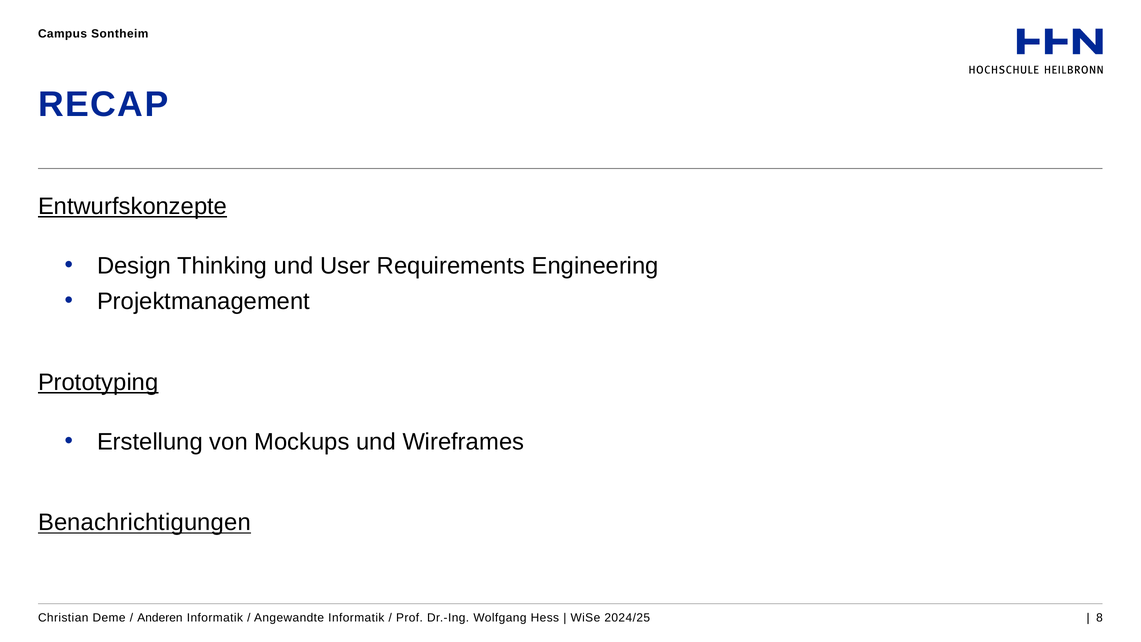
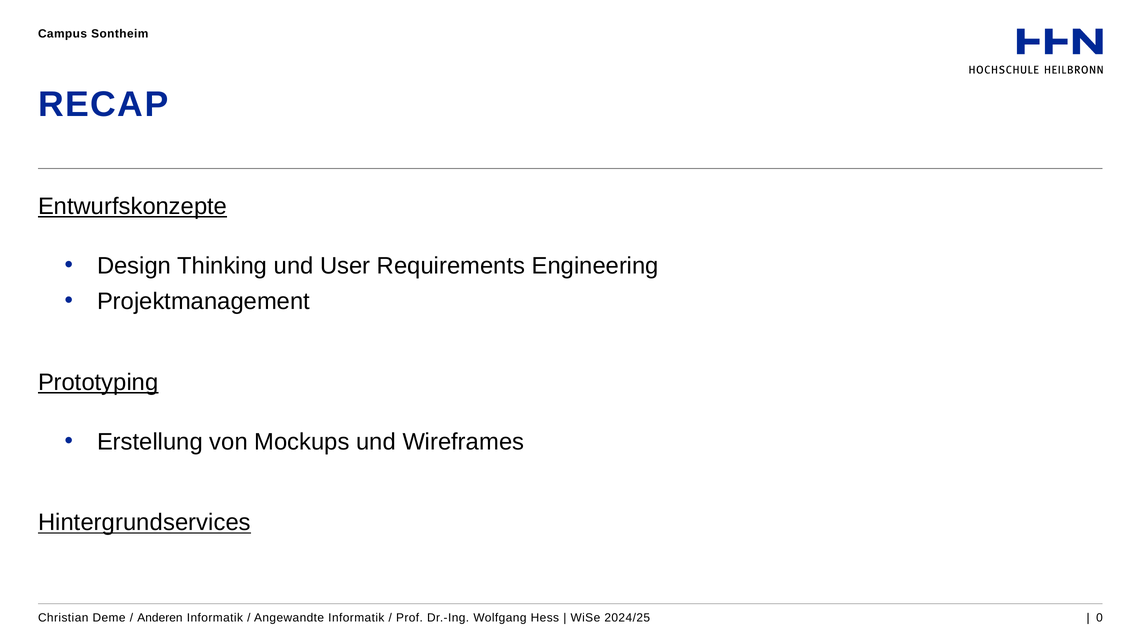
Benachrichtigungen: Benachrichtigungen -> Hintergrundservices (144, 522)
8: 8 -> 0 (1099, 618)
